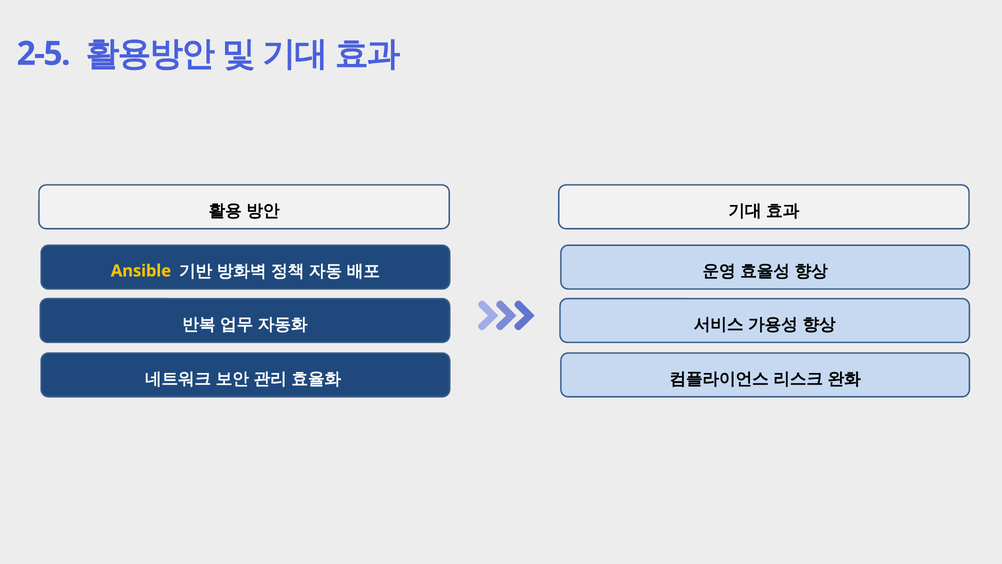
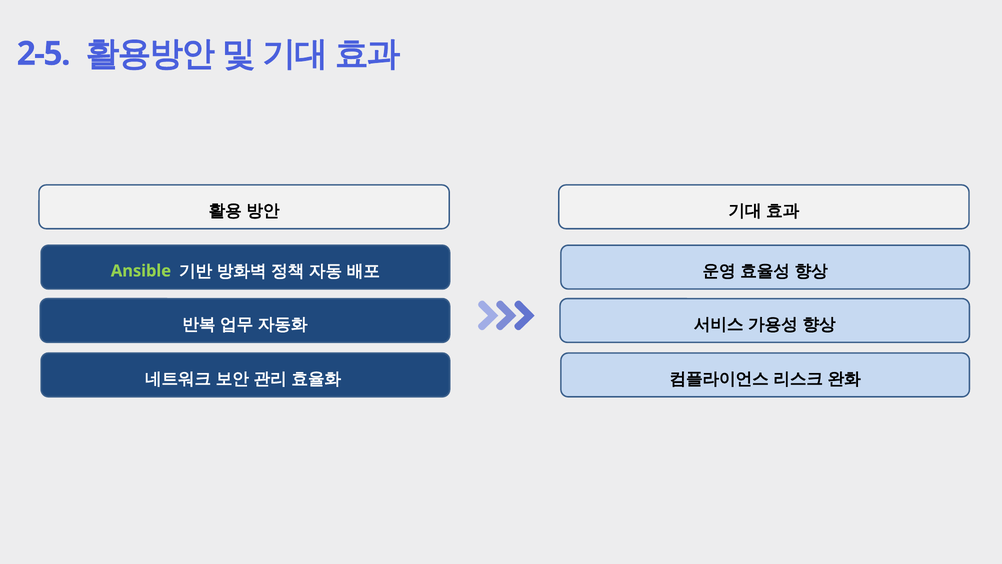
Ansible colour: yellow -> light green (141, 271)
